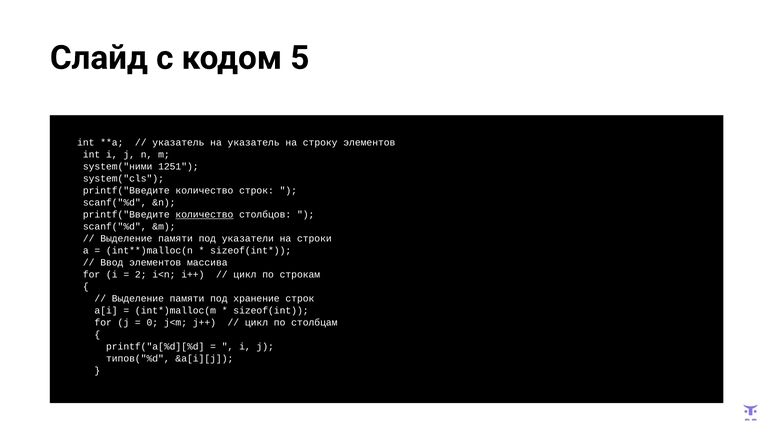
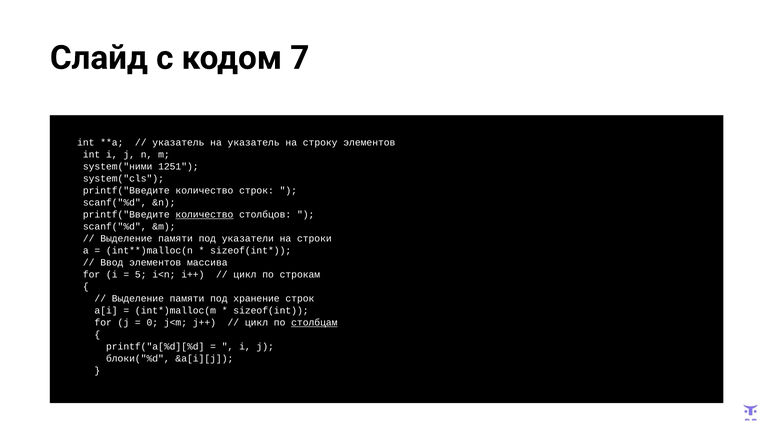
5: 5 -> 7 (300, 58)
2: 2 -> 5 (141, 274)
столбцам underline: none -> present (314, 322)
типов("%d: типов("%d -> блоки("%d (138, 358)
